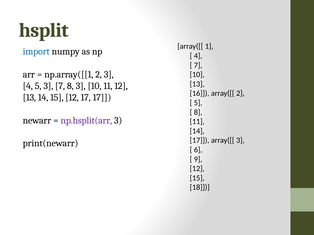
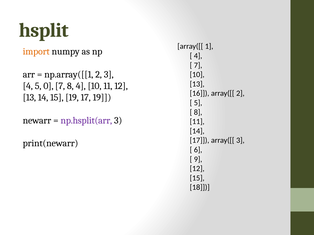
import colour: blue -> orange (36, 52)
5 3: 3 -> 0 (48, 86)
8 3: 3 -> 4 (81, 86)
15 12: 12 -> 19 (72, 98)
17 17: 17 -> 19 (102, 98)
